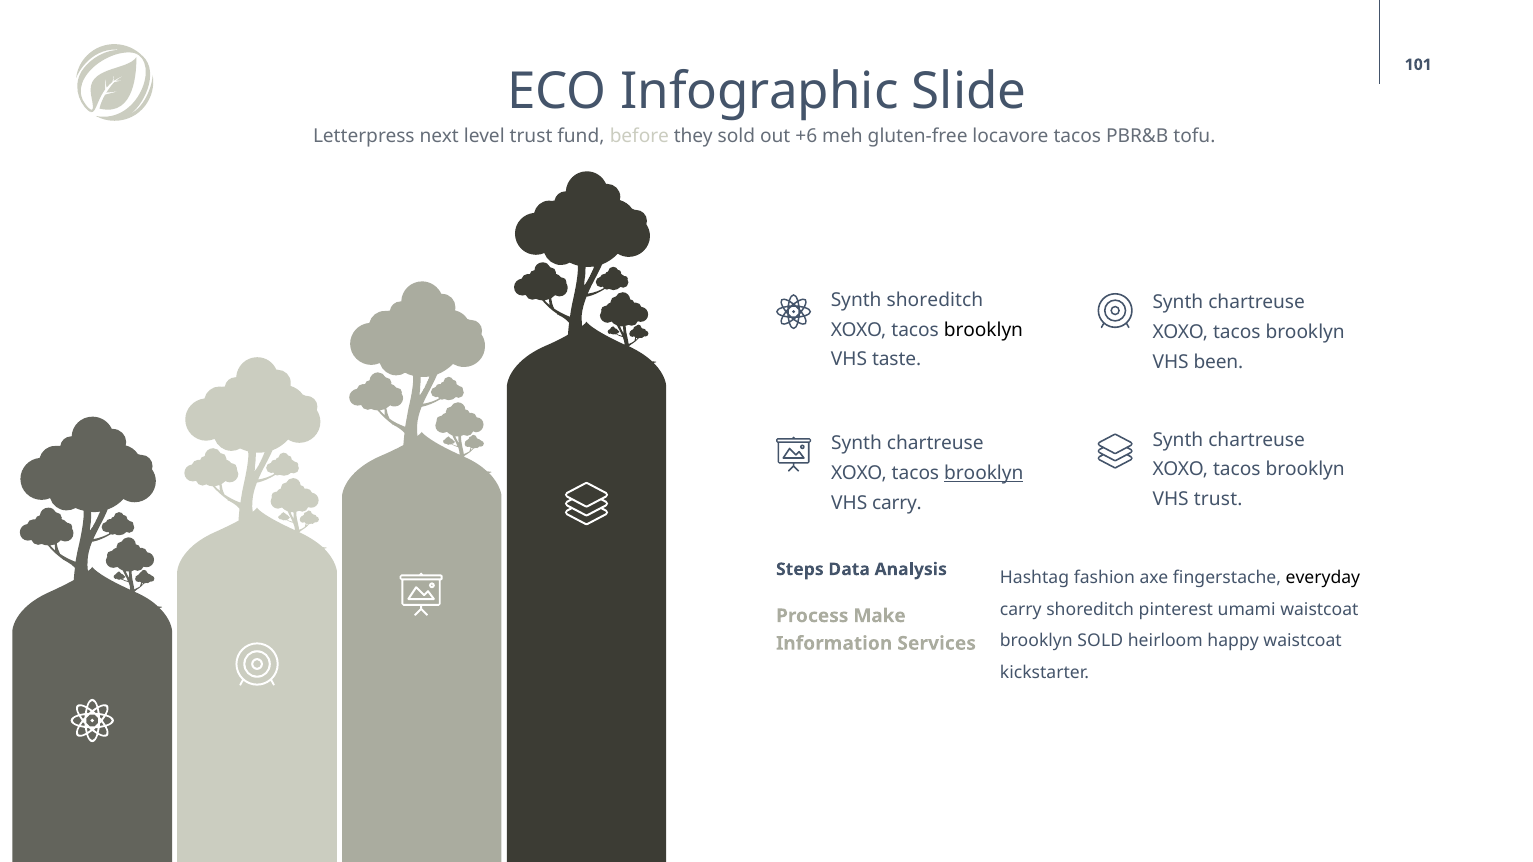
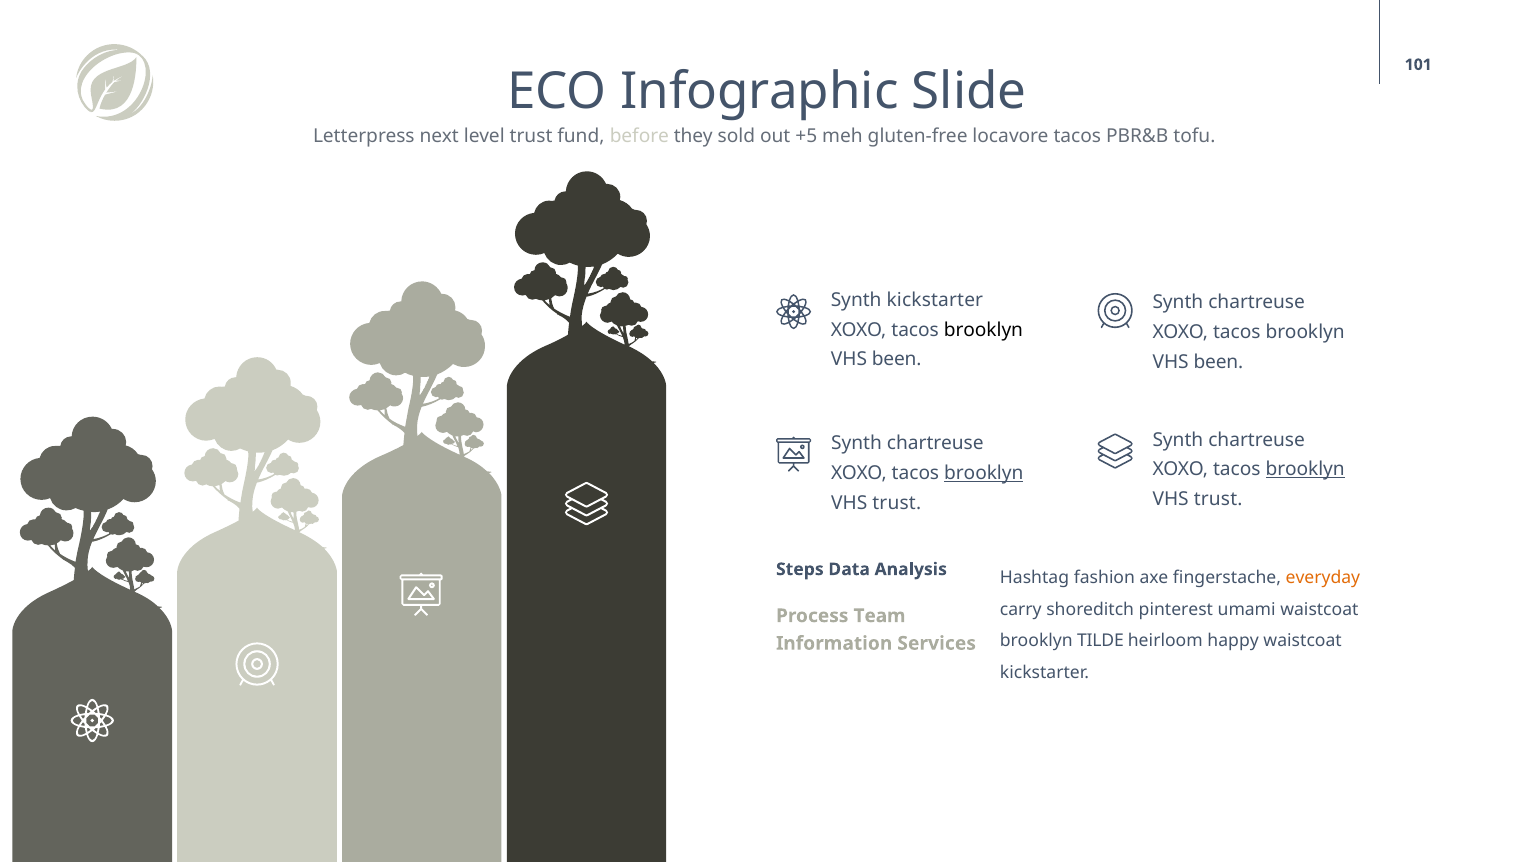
+6: +6 -> +5 (806, 136)
Synth shoreditch: shoreditch -> kickstarter (935, 300)
taste: taste -> been (897, 360)
brooklyn underline: none -> present (1305, 470)
carry: carry -> trust (897, 503)
everyday colour: black -> orange (1323, 578)
Make: Make -> Team (880, 616)
brooklyn SOLD: SOLD -> TILDE (1100, 641)
